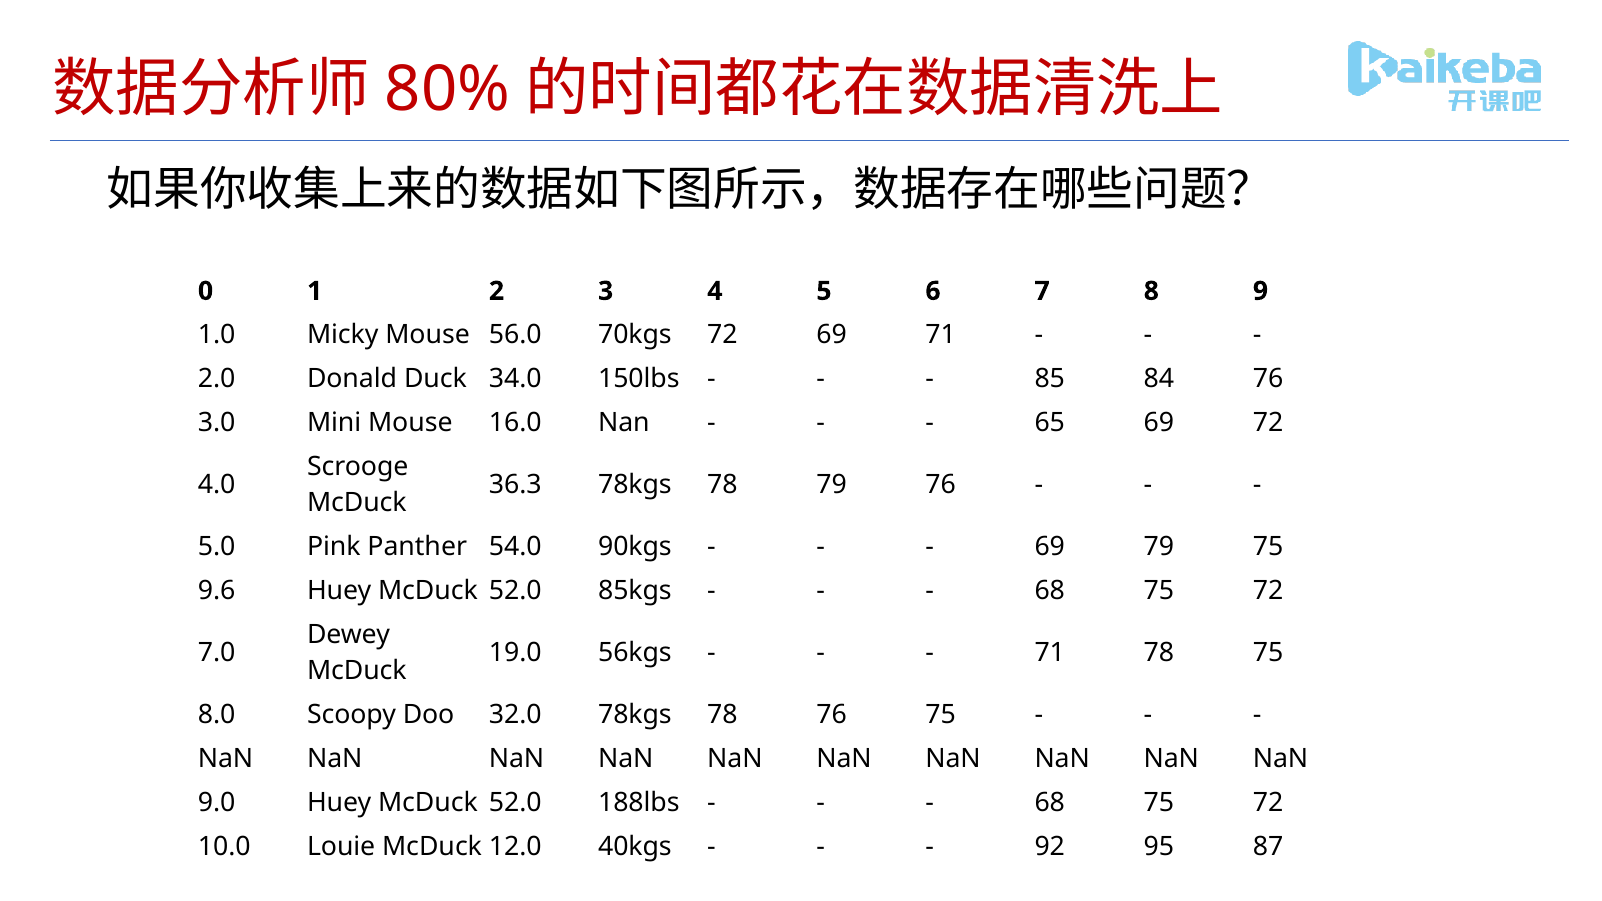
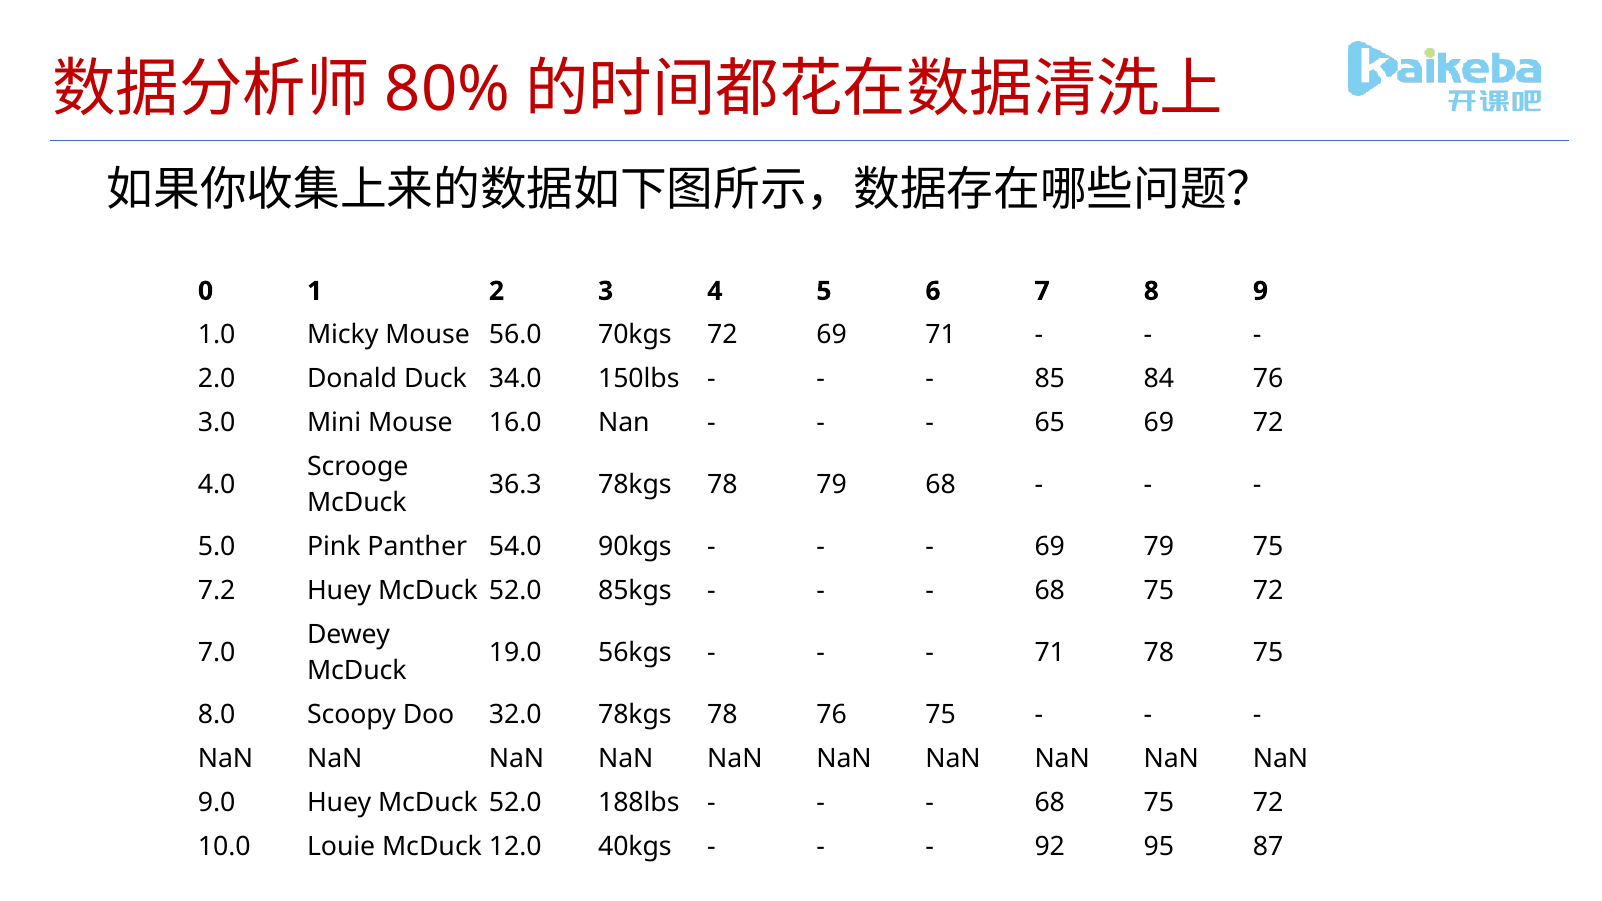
79 76: 76 -> 68 (941, 485)
9.6: 9.6 -> 7.2 (217, 591)
